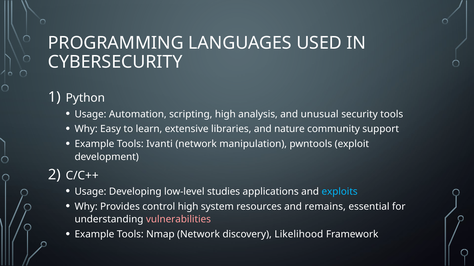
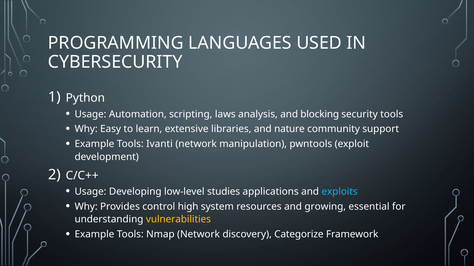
scripting high: high -> laws (225, 114)
unusual: unusual -> blocking (320, 114)
remains: remains -> growing (325, 207)
vulnerabilities colour: pink -> yellow (178, 220)
Likelihood: Likelihood -> Categorize (299, 235)
